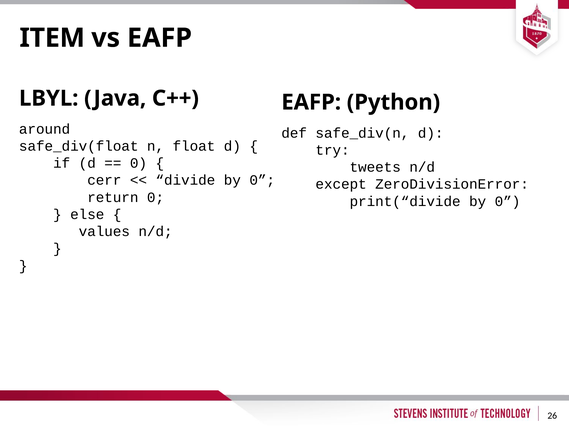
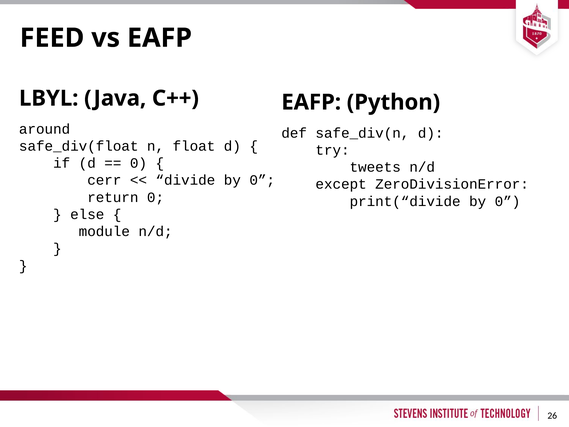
ITEM: ITEM -> FEED (52, 38)
values: values -> module (104, 231)
